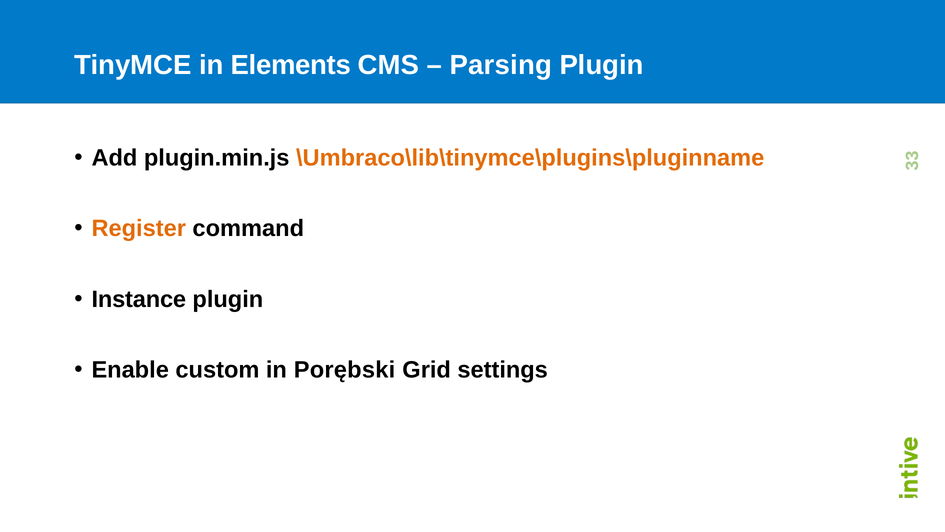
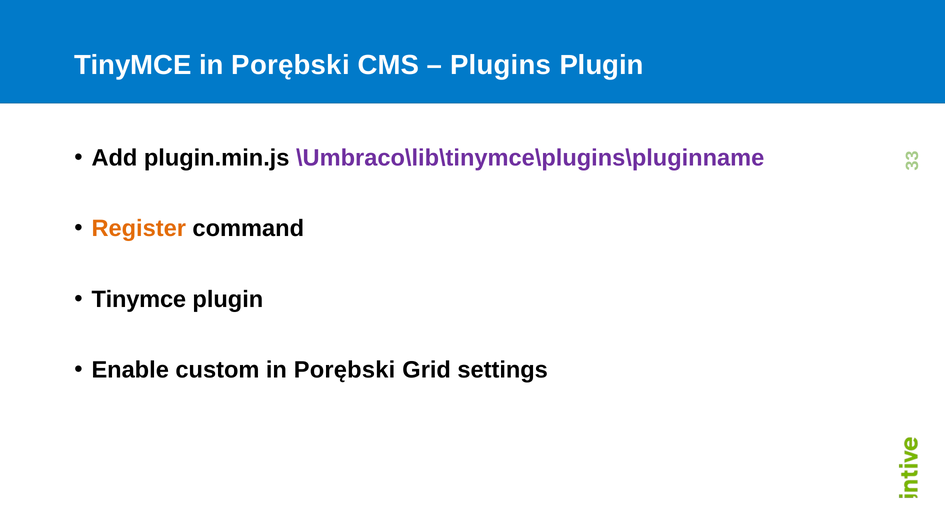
TinyMCE in Elements: Elements -> Porębski (291, 65)
Parsing: Parsing -> Plugins (501, 65)
\Umbraco\lib\tinymce\plugins\pluginname colour: orange -> purple (530, 158)
Instance: Instance -> Tinymce (139, 299)
